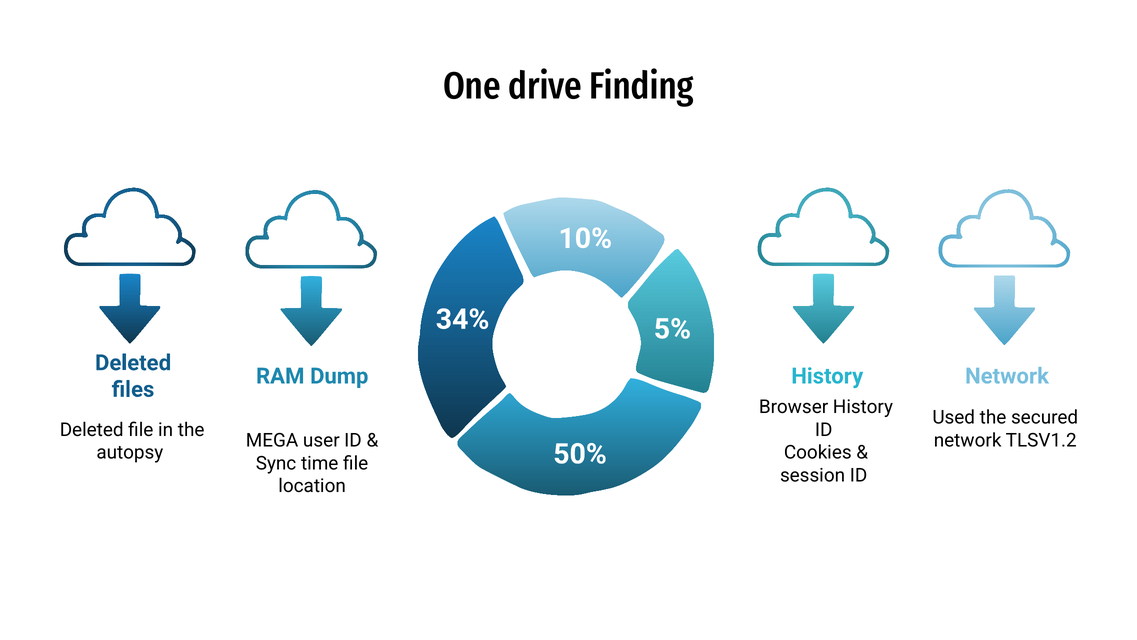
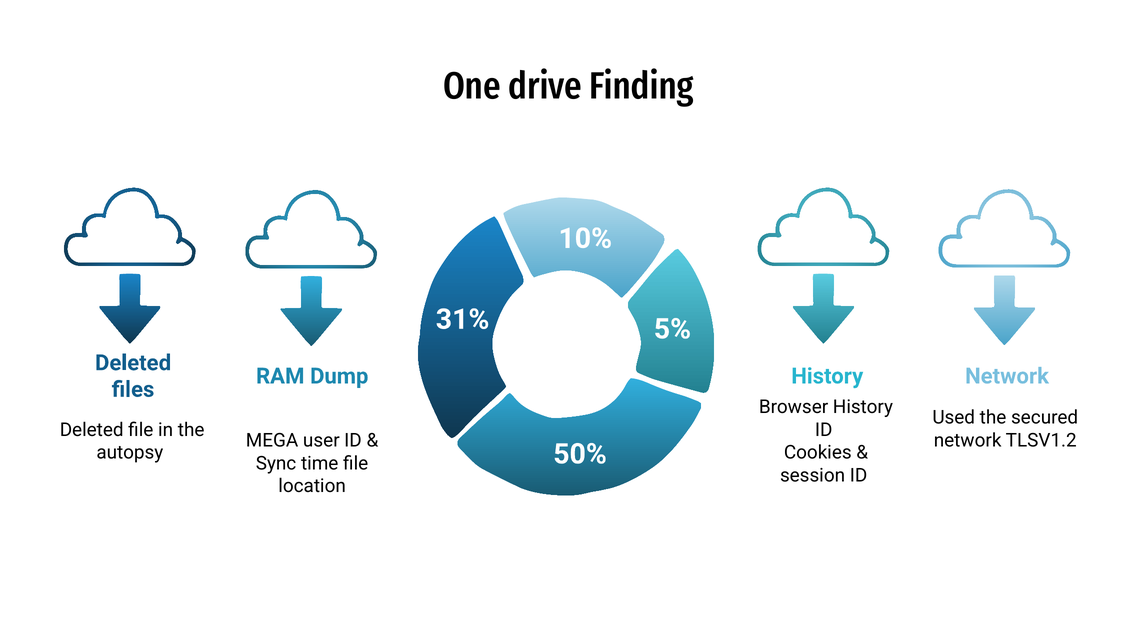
34%: 34% -> 31% (463, 319)
